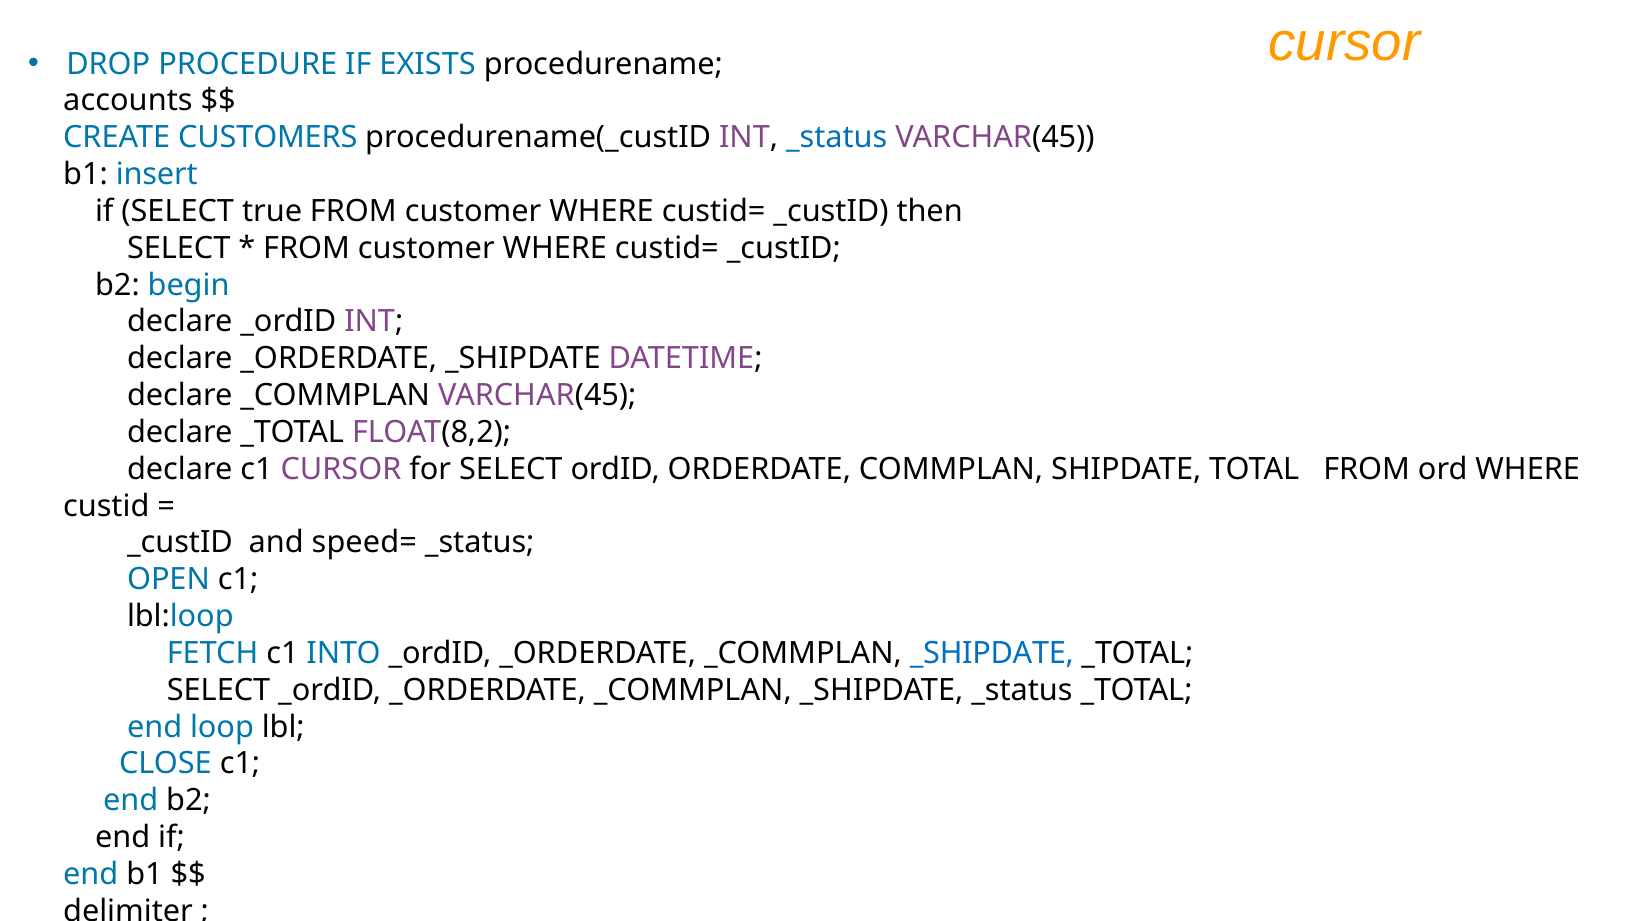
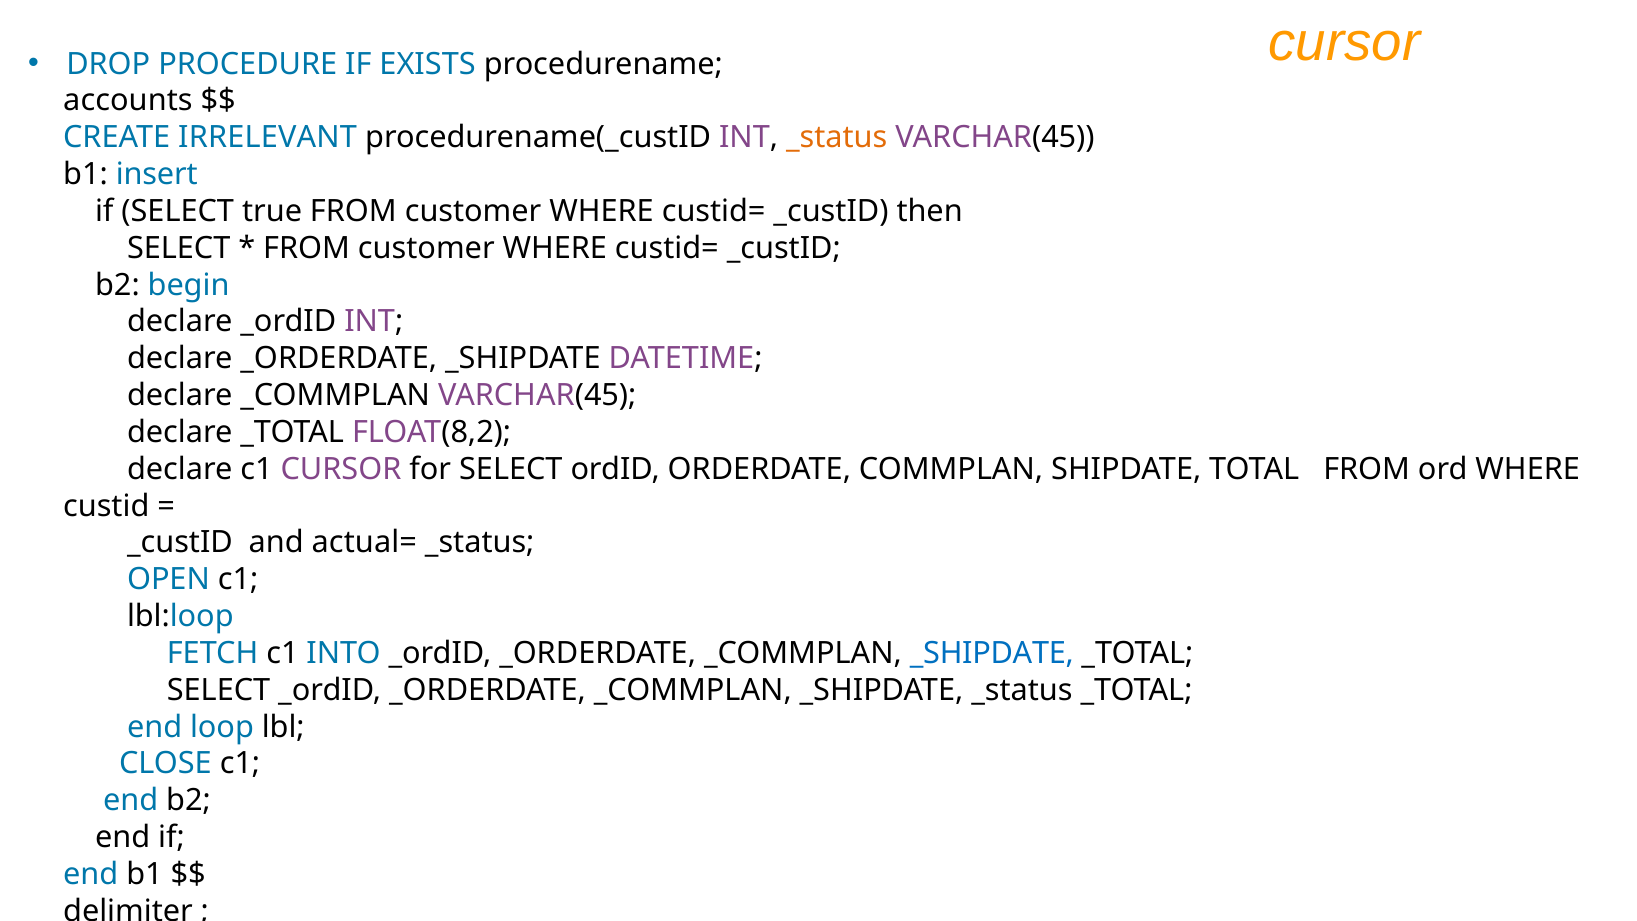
CUSTOMERS: CUSTOMERS -> IRRELEVANT (268, 138)
_status colour: blue -> orange (837, 138)
speed=: speed= -> actual= (364, 543)
